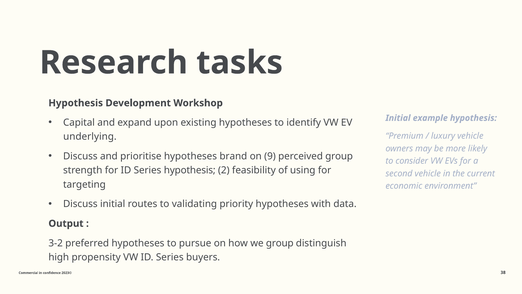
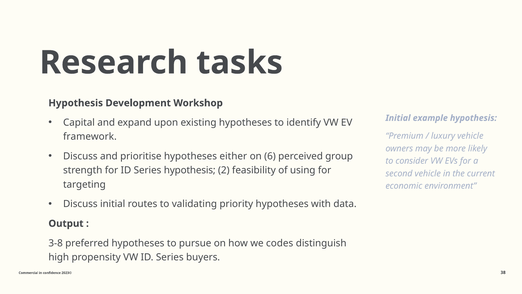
underlying: underlying -> framework (90, 137)
brand: brand -> either (233, 156)
9: 9 -> 6 (270, 156)
3-2: 3-2 -> 3-8 (56, 243)
we group: group -> codes (280, 243)
